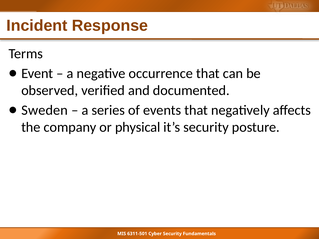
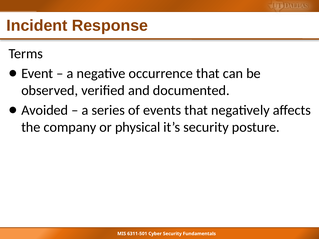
Sweden: Sweden -> Avoided (45, 110)
